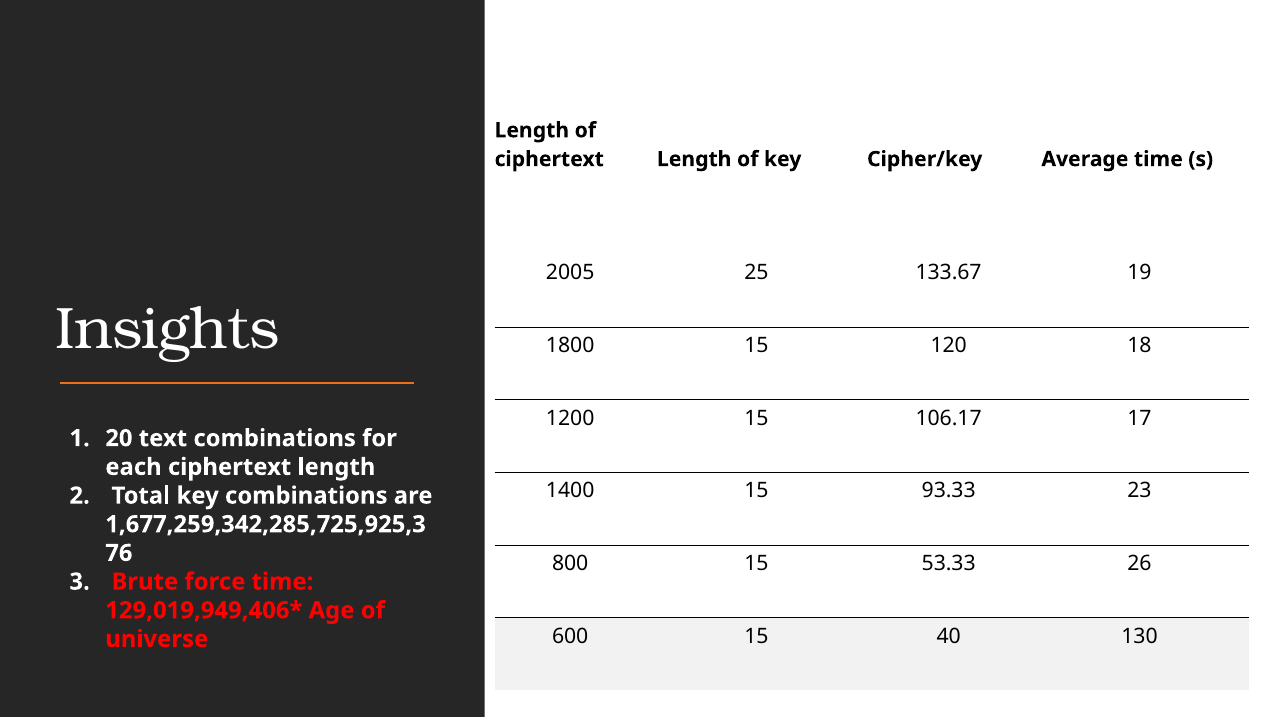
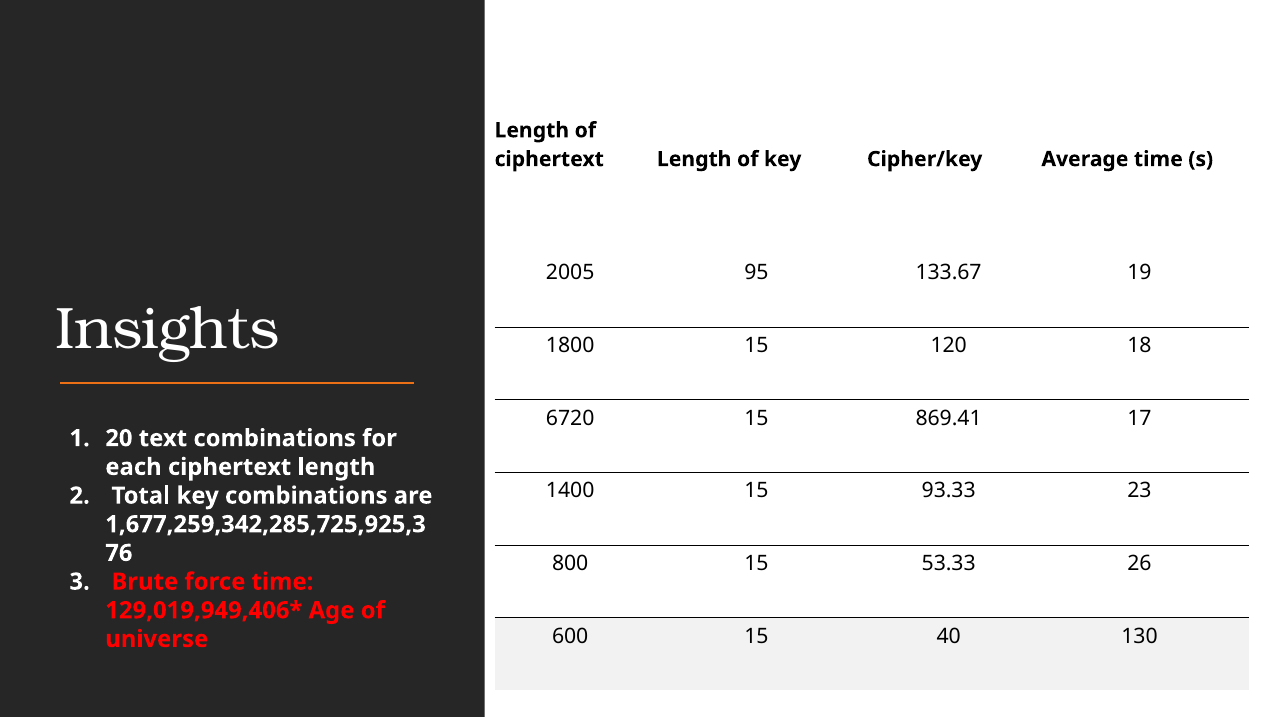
25: 25 -> 95 (756, 273)
1200: 1200 -> 6720 (570, 418)
106.17: 106.17 -> 869.41 (949, 418)
